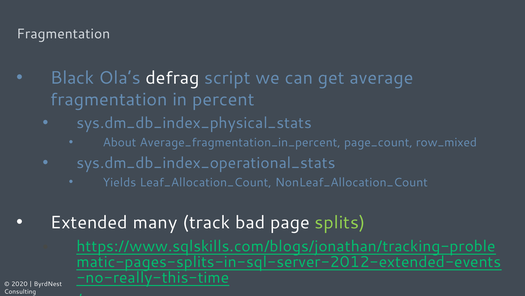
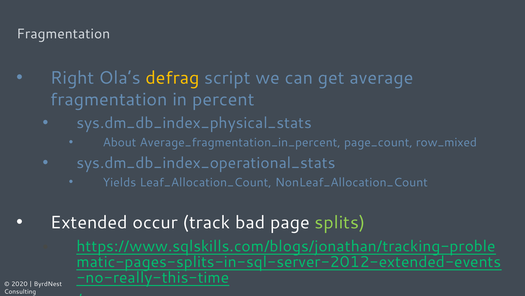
Black: Black -> Right (72, 78)
defrag colour: white -> yellow (172, 78)
many: many -> occur (155, 222)
